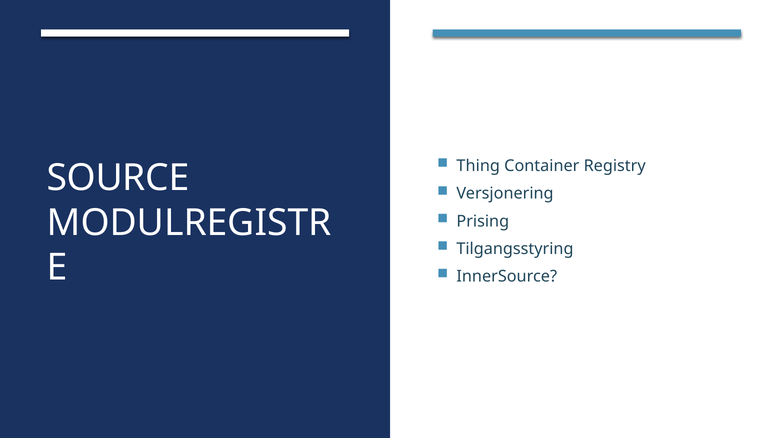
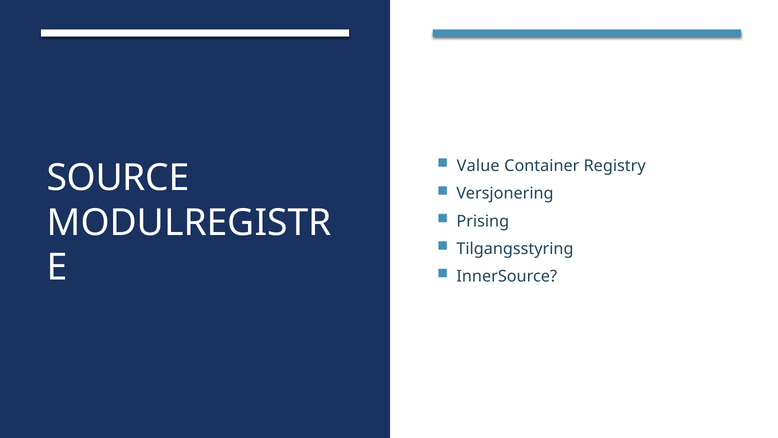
Thing: Thing -> Value (478, 166)
